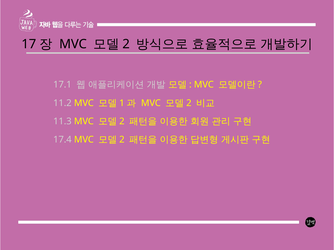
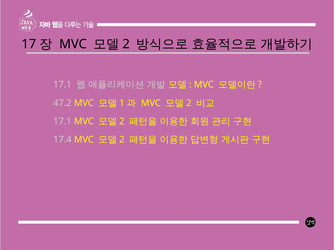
11.2: 11.2 -> 47.2 (62, 103)
11.3: 11.3 -> 17.1 (62, 122)
